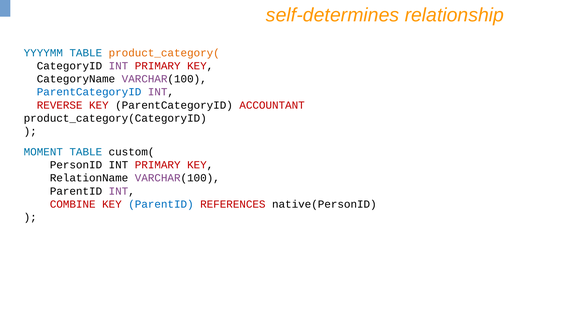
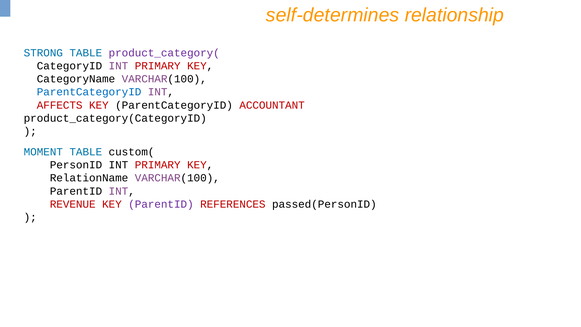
YYYYMM: YYYYMM -> STRONG (43, 53)
product_category( colour: orange -> purple (164, 53)
REVERSE: REVERSE -> AFFECTS (60, 105)
COMBINE: COMBINE -> REVENUE (73, 204)
ParentID colour: blue -> purple (161, 204)
native(PersonID: native(PersonID -> passed(PersonID (324, 204)
